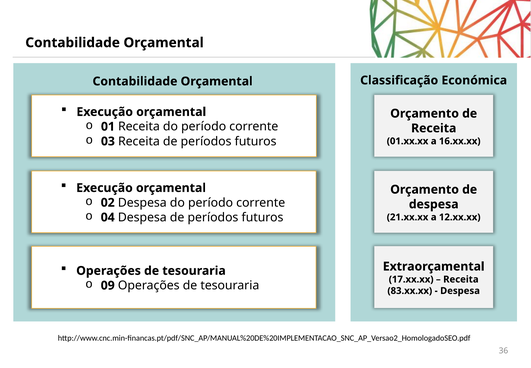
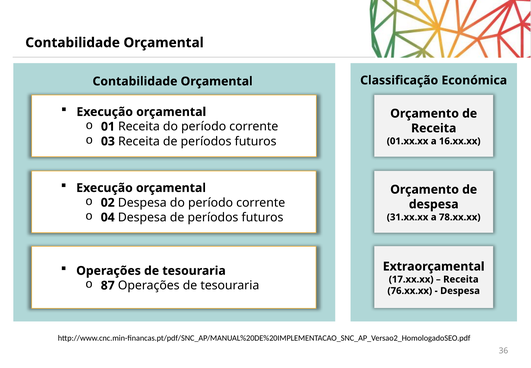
21.xx.xx: 21.xx.xx -> 31.xx.xx (408, 217)
12.xx.xx: 12.xx.xx -> 78.xx.xx (460, 217)
09: 09 -> 87 (108, 285)
83.xx.xx: 83.xx.xx -> 76.xx.xx (410, 290)
